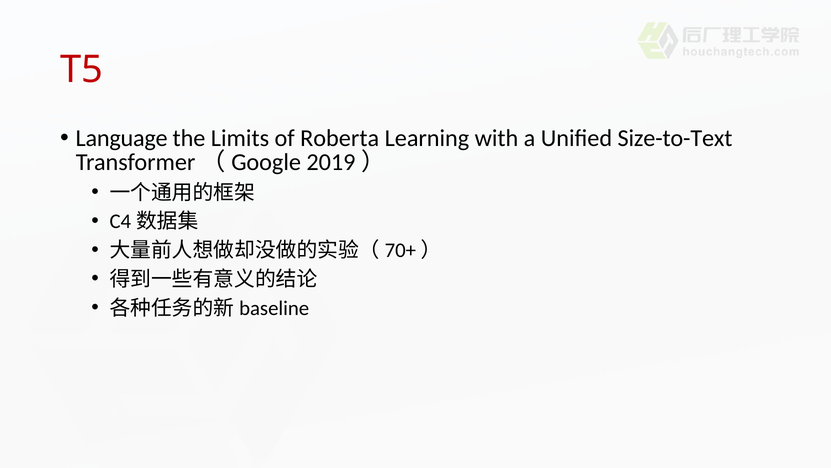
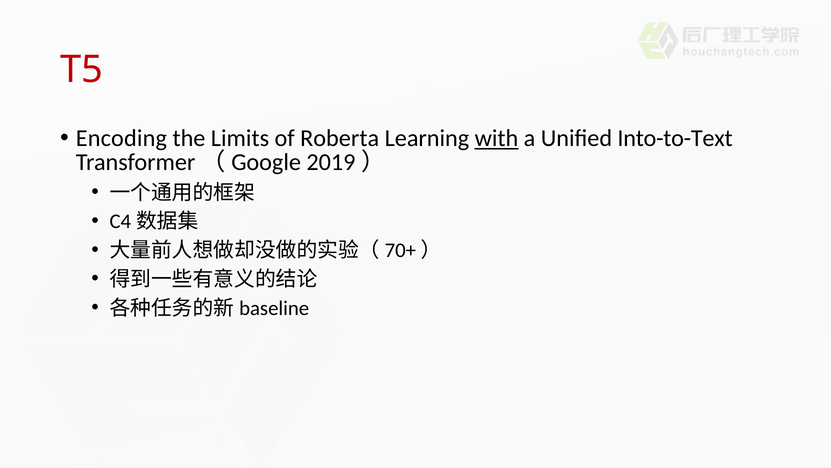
Language: Language -> Encoding (121, 138)
with underline: none -> present (496, 138)
Size-to-Text: Size-to-Text -> Into-to-Text (675, 138)
